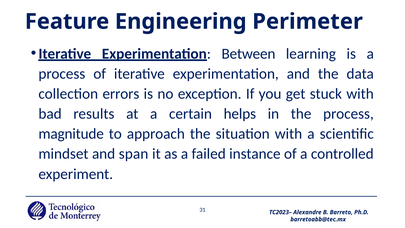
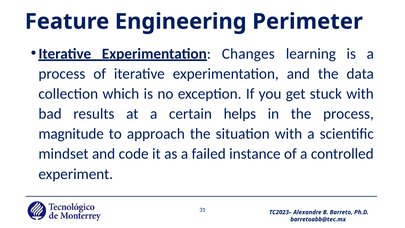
Between: Between -> Changes (248, 54)
errors: errors -> which (121, 94)
span: span -> code (134, 154)
